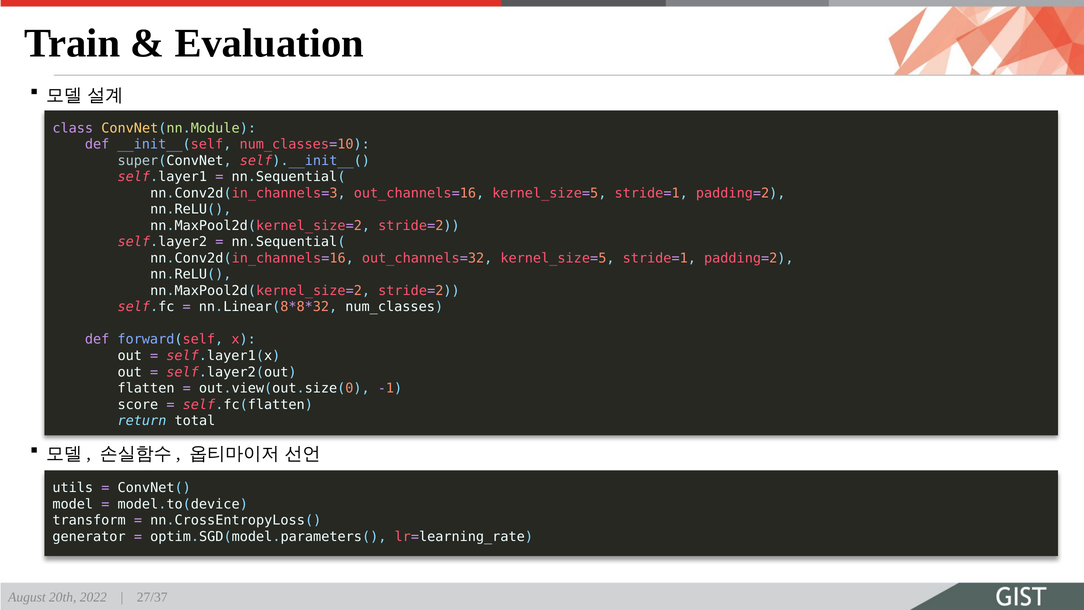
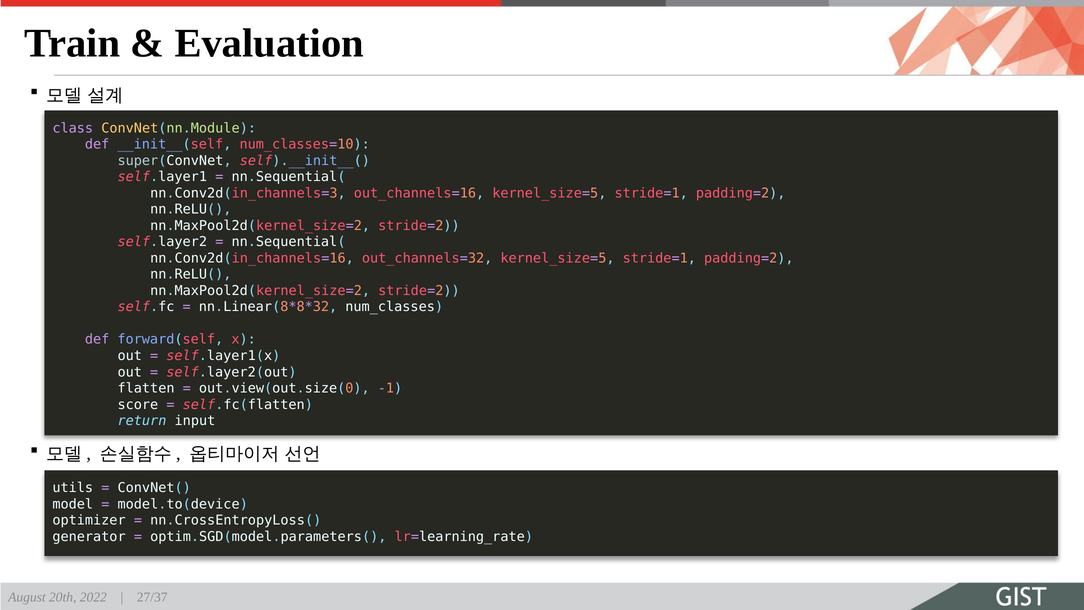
total: total -> input (195, 421)
transform: transform -> optimizer (89, 520)
